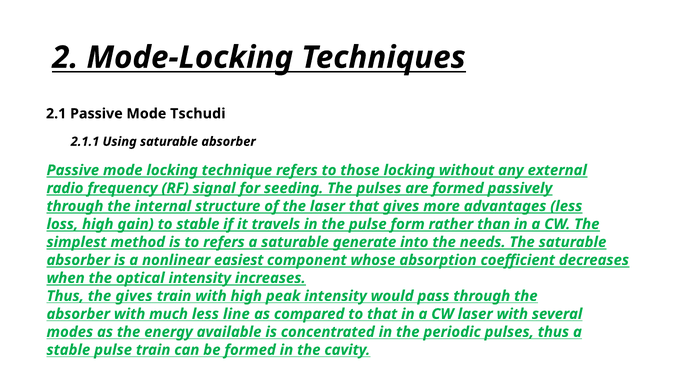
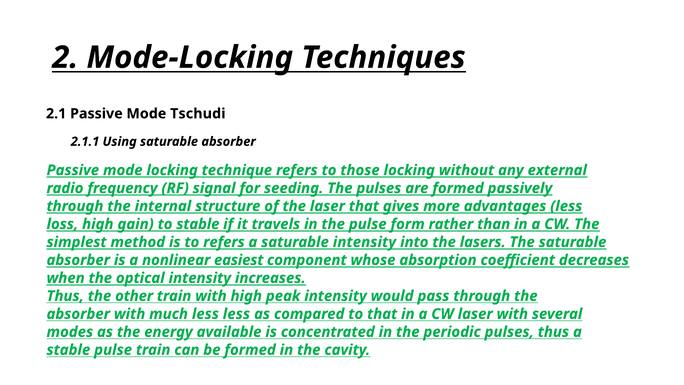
saturable generate: generate -> intensity (364, 242)
needs: needs -> lasers (483, 242)
the gives: gives -> other (134, 296)
less line: line -> less (236, 314)
